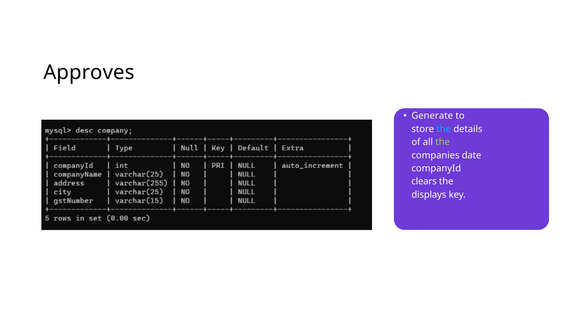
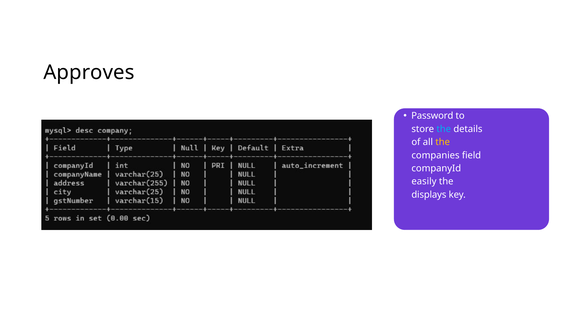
Generate: Generate -> Password (432, 116)
the colour: light green -> yellow (443, 142)
date: date -> field (471, 155)
clears: clears -> easily (424, 182)
